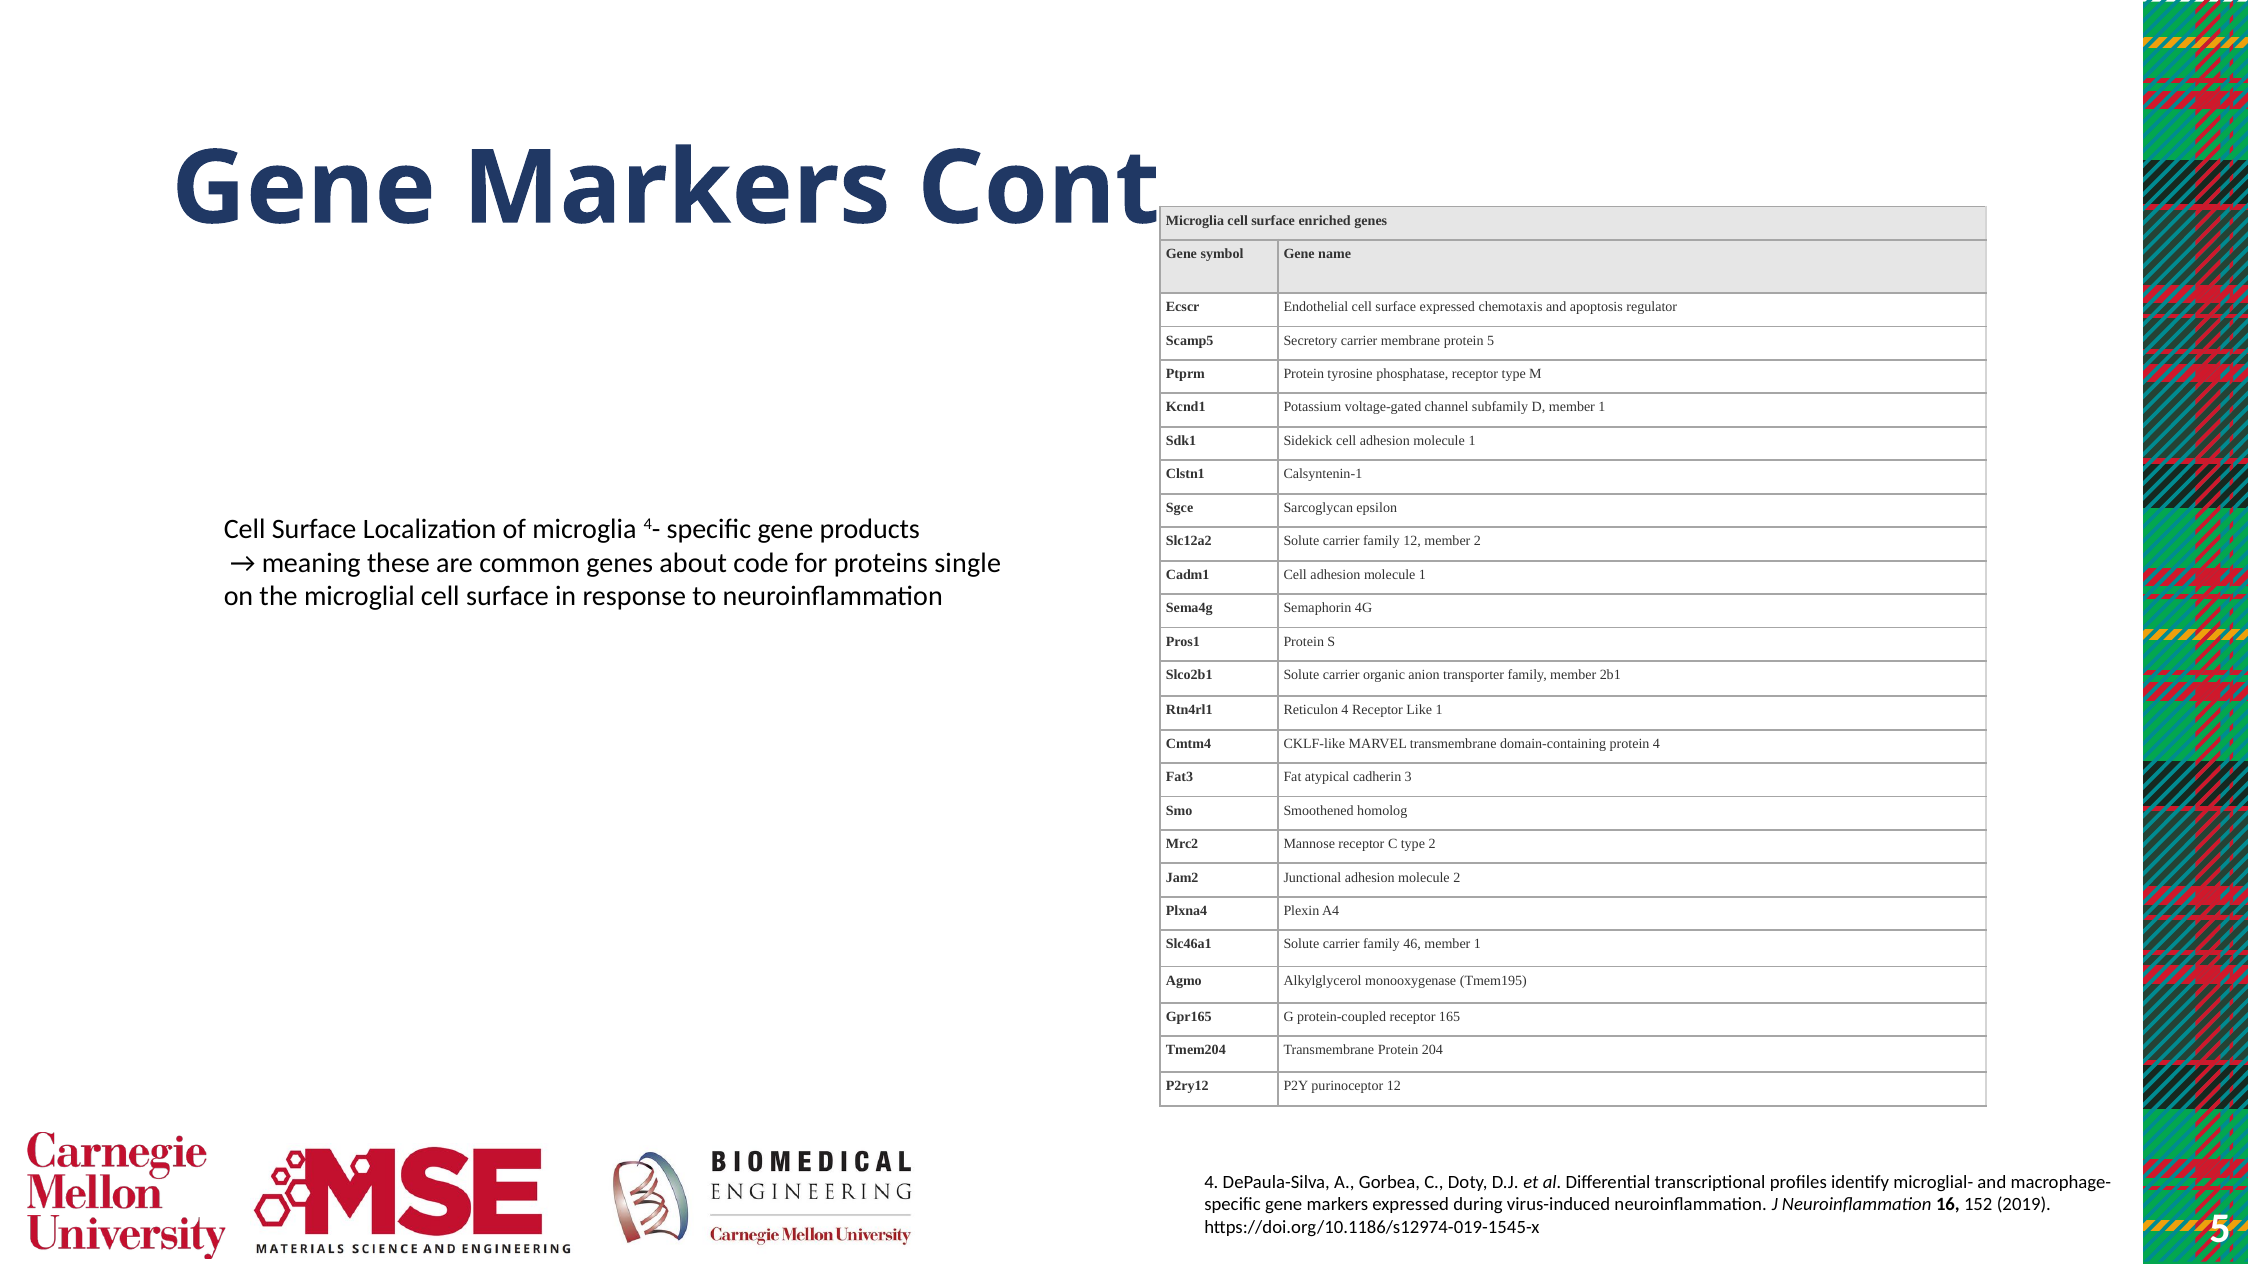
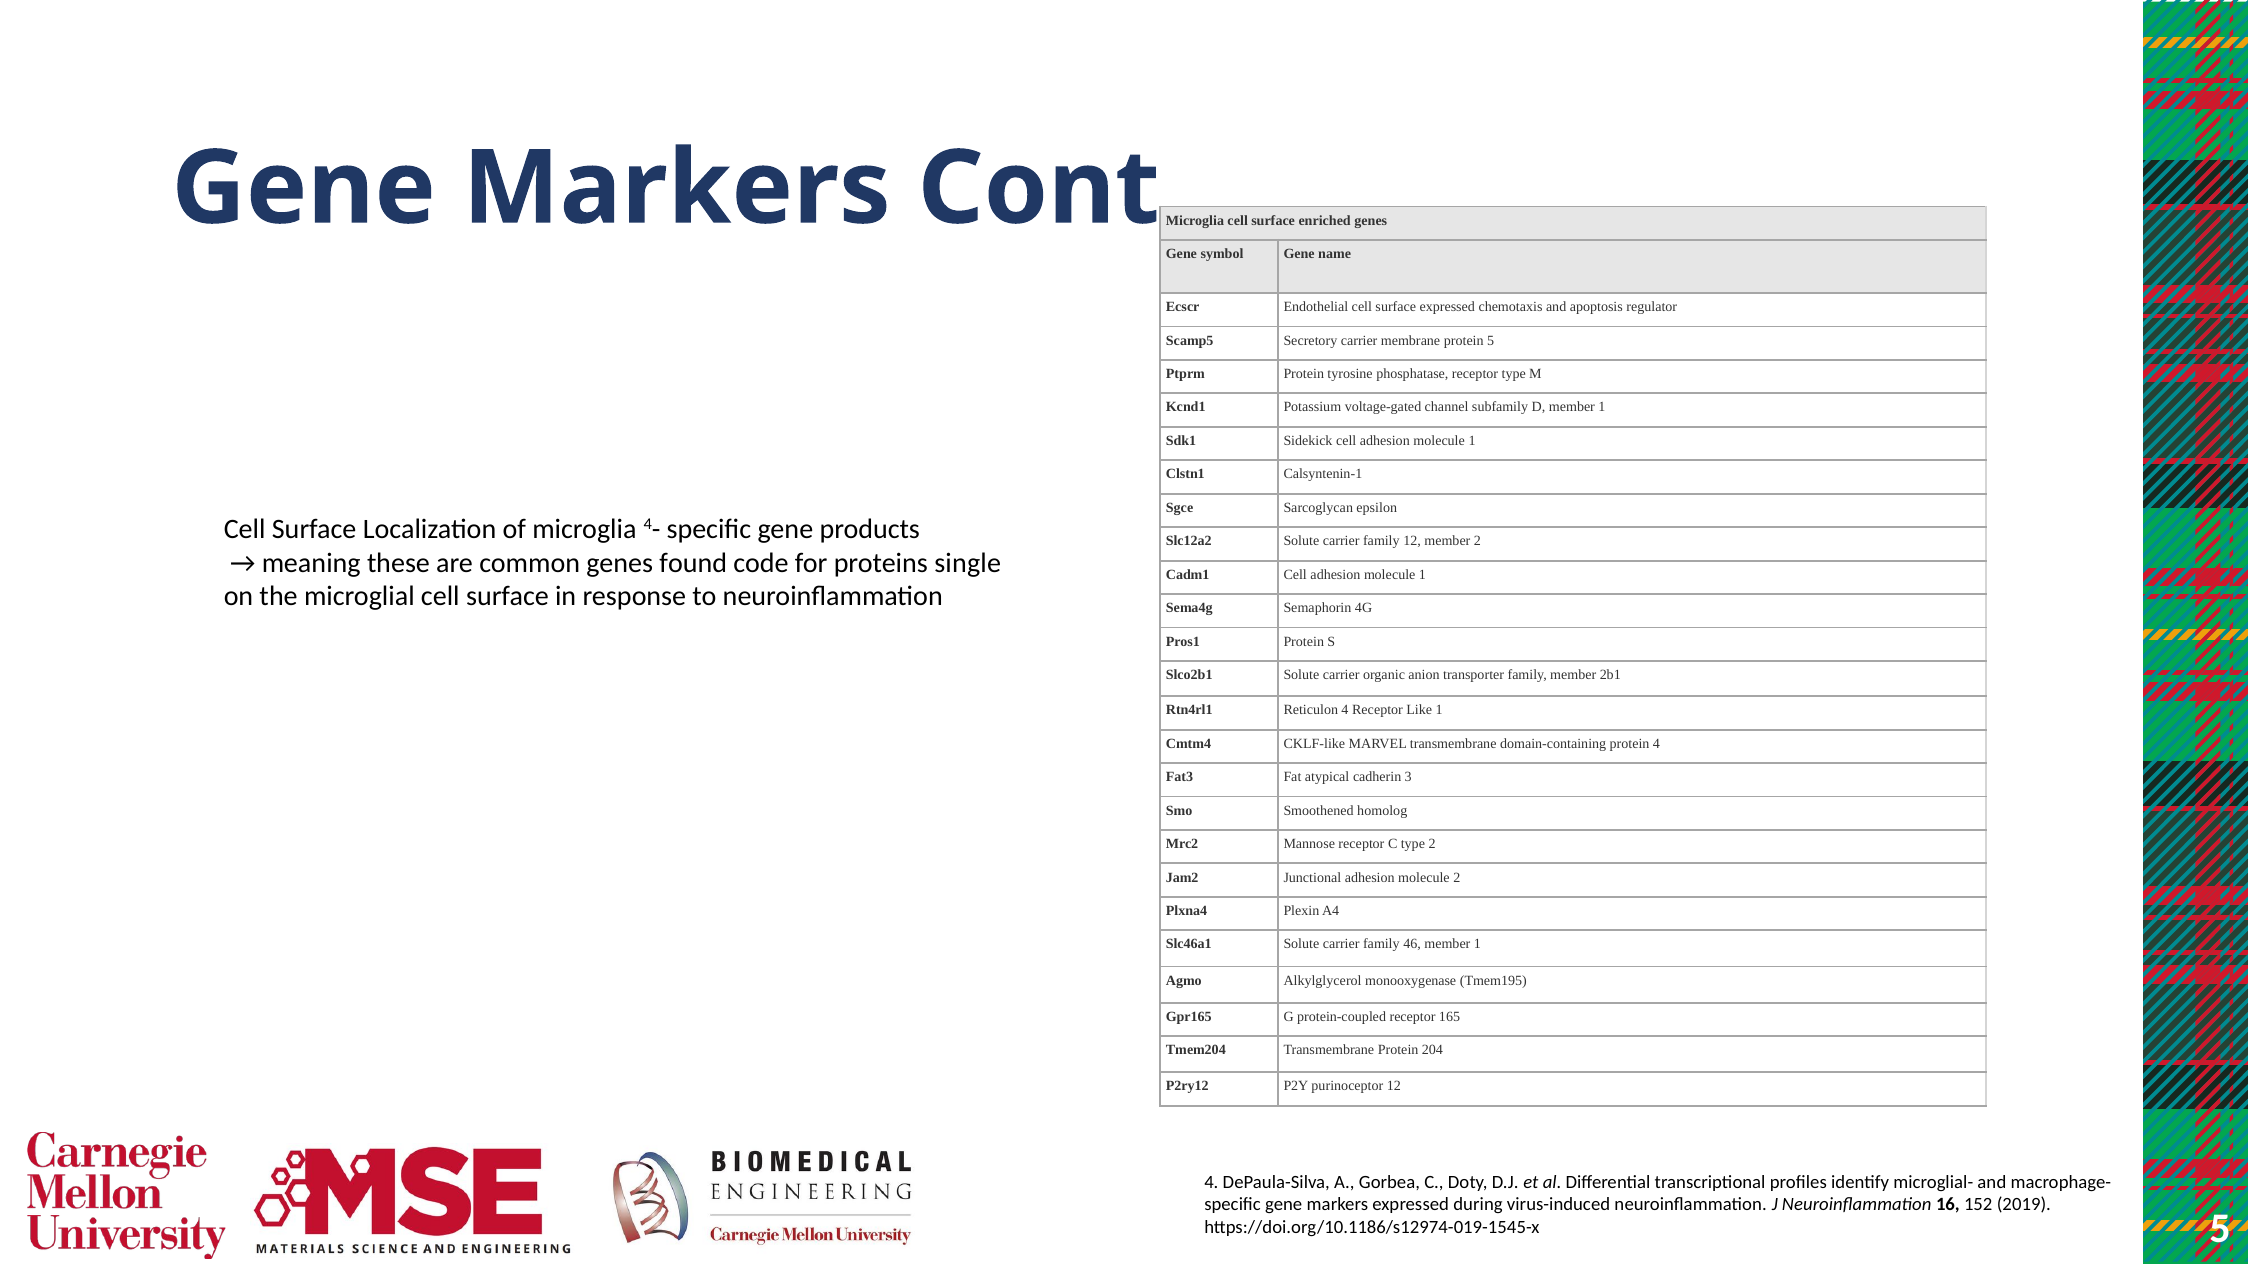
about: about -> found (693, 563)
